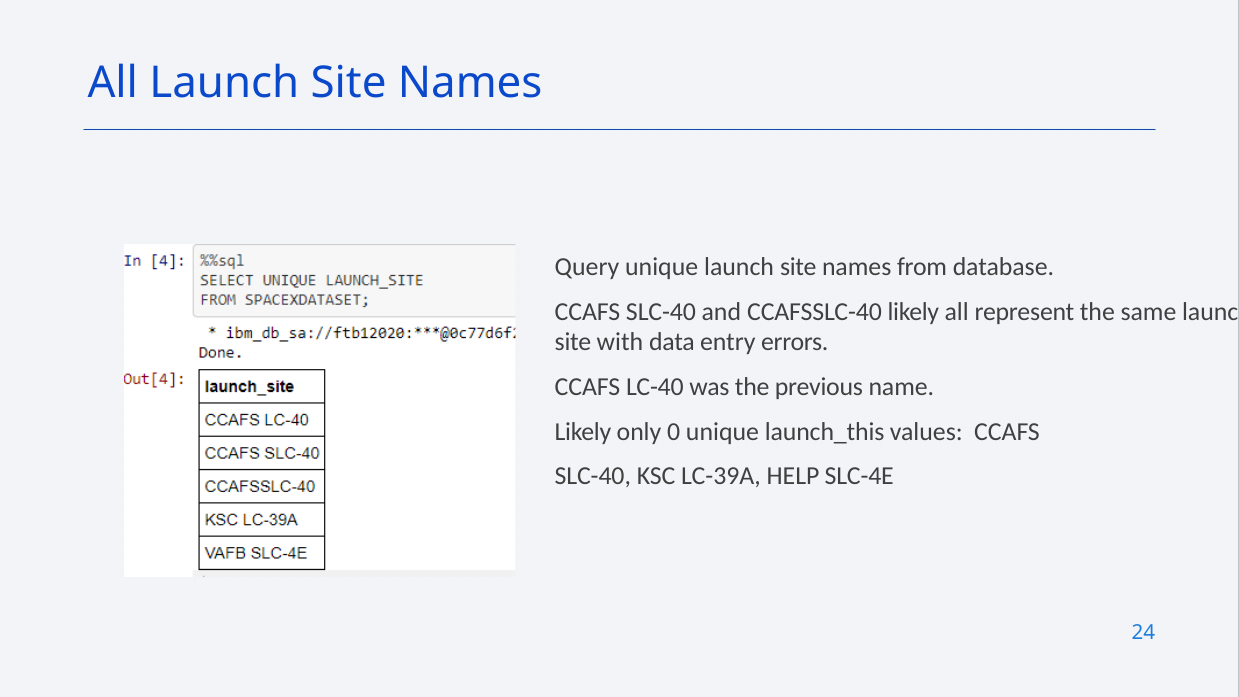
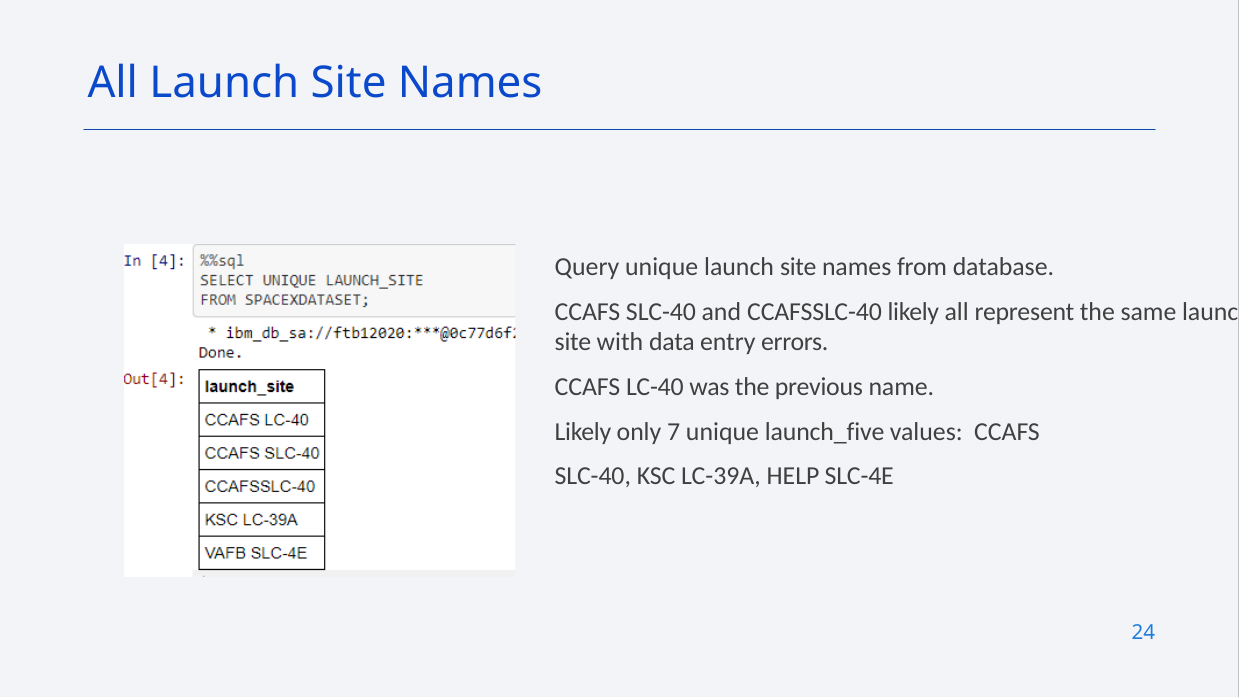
0: 0 -> 7 (674, 432)
launch_this: launch_this -> launch_five (825, 432)
